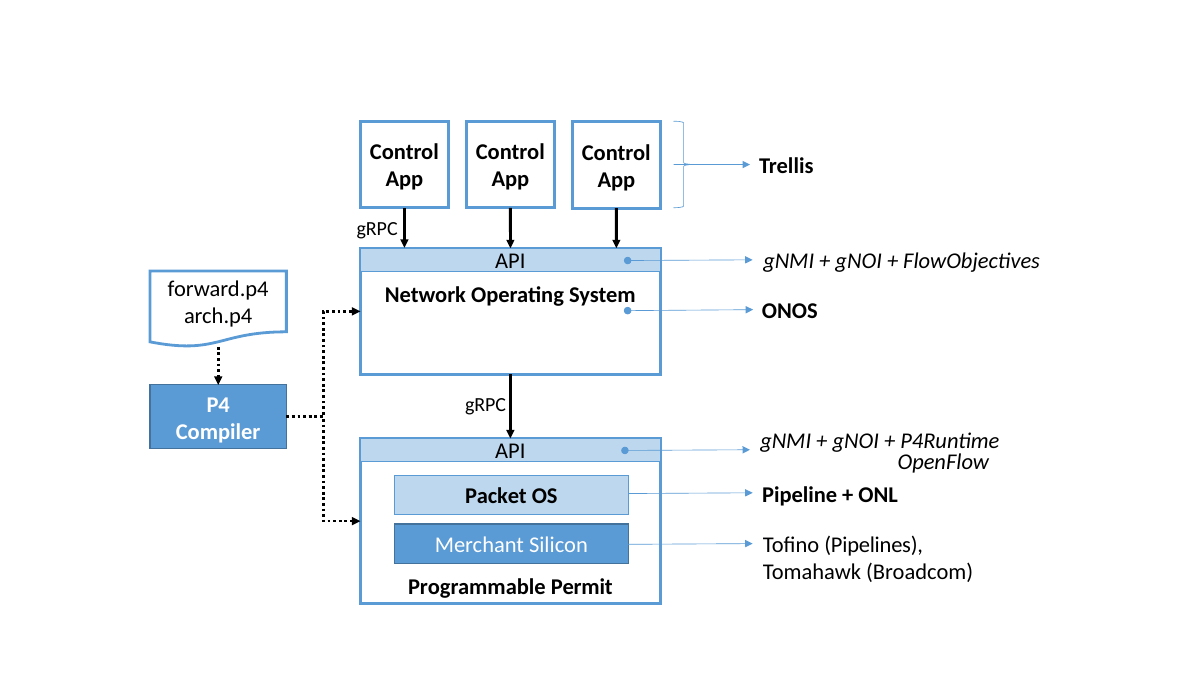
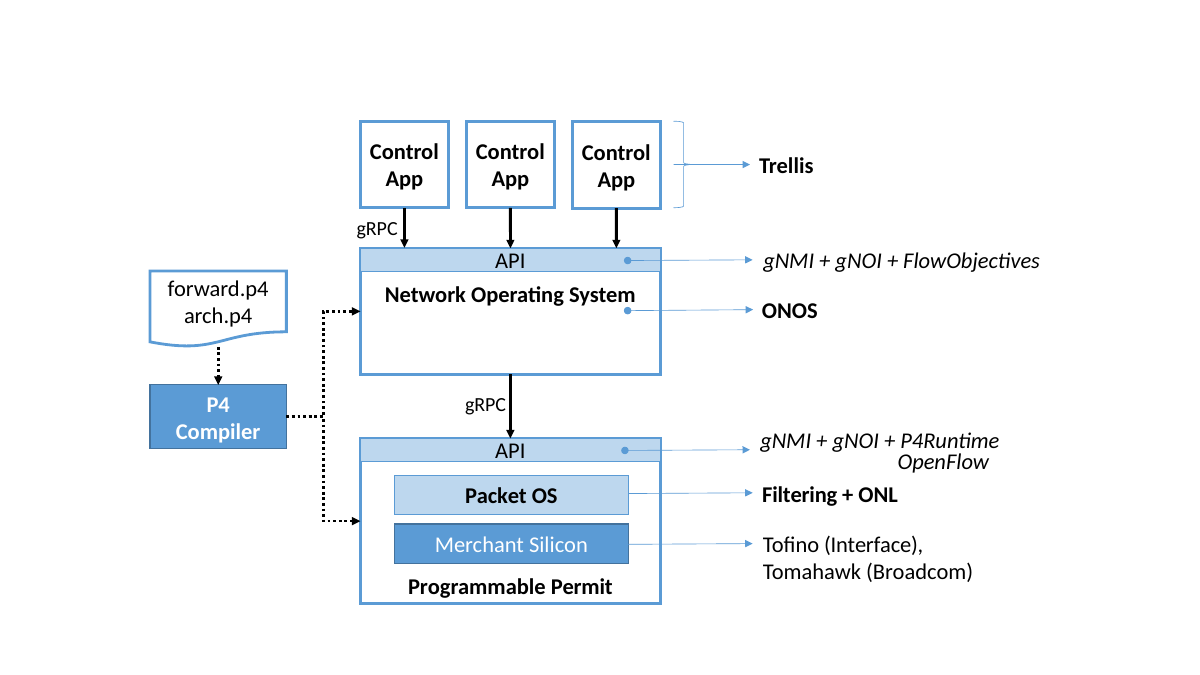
Pipeline: Pipeline -> Filtering (800, 495)
Pipelines: Pipelines -> Interface (874, 545)
